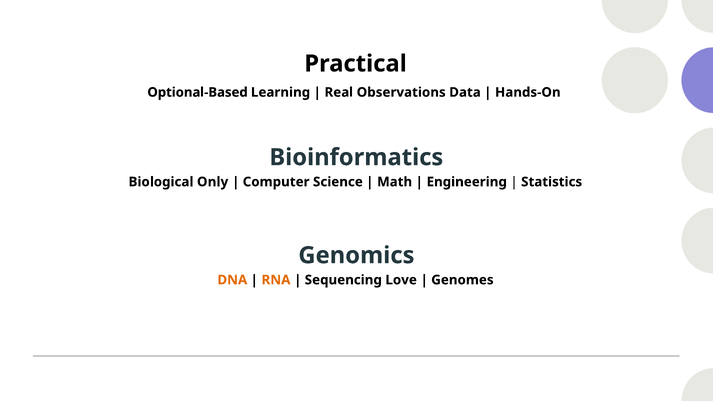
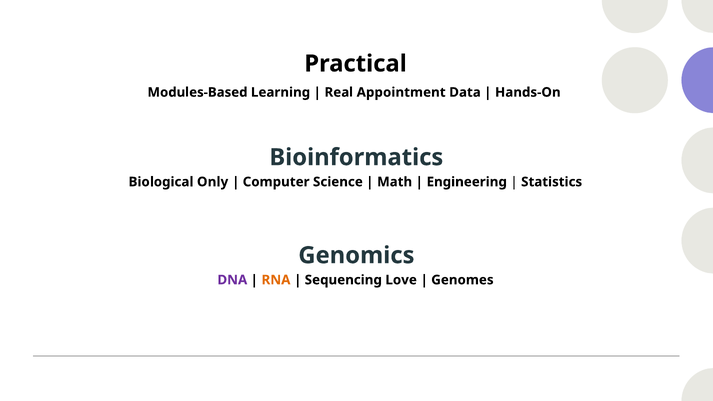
Optional-Based: Optional-Based -> Modules-Based (198, 92)
Observations: Observations -> Appointment (401, 92)
DNA colour: orange -> purple (232, 280)
